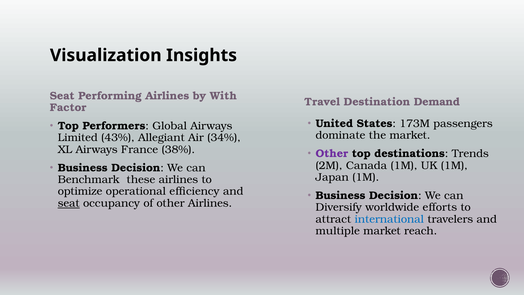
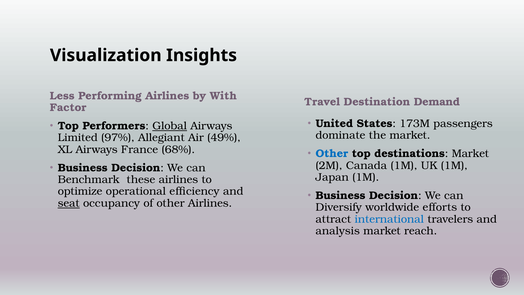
Seat: Seat -> Less (62, 96)
Global underline: none -> present (170, 126)
43%: 43% -> 97% (118, 137)
34%: 34% -> 49% (224, 137)
38%: 38% -> 68% (178, 149)
Other colour: purple -> blue (332, 153)
destinations Trends: Trends -> Market (470, 153)
multiple: multiple -> analysis (338, 231)
